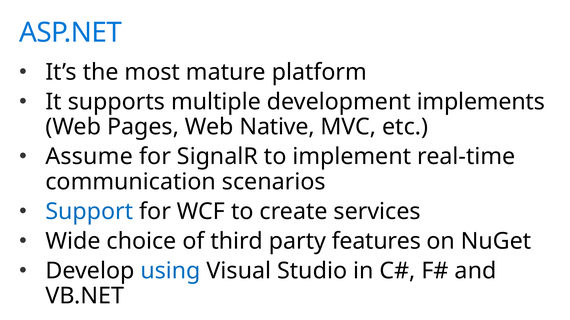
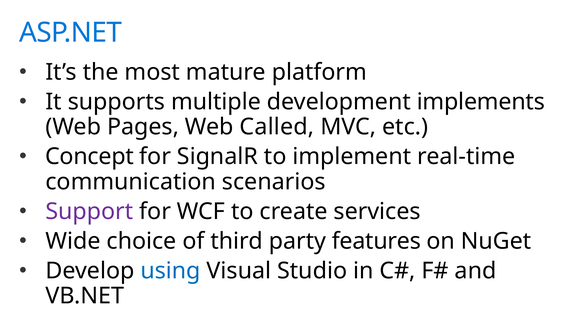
Native: Native -> Called (277, 127)
Assume: Assume -> Concept (89, 157)
Support colour: blue -> purple (89, 212)
